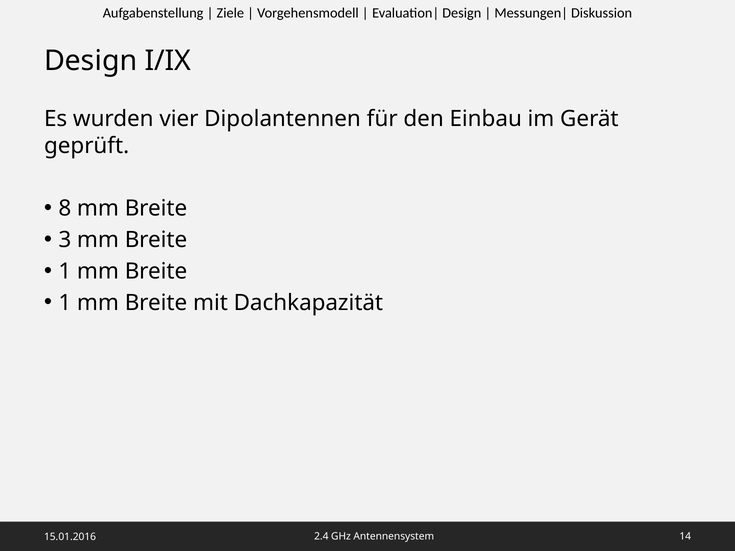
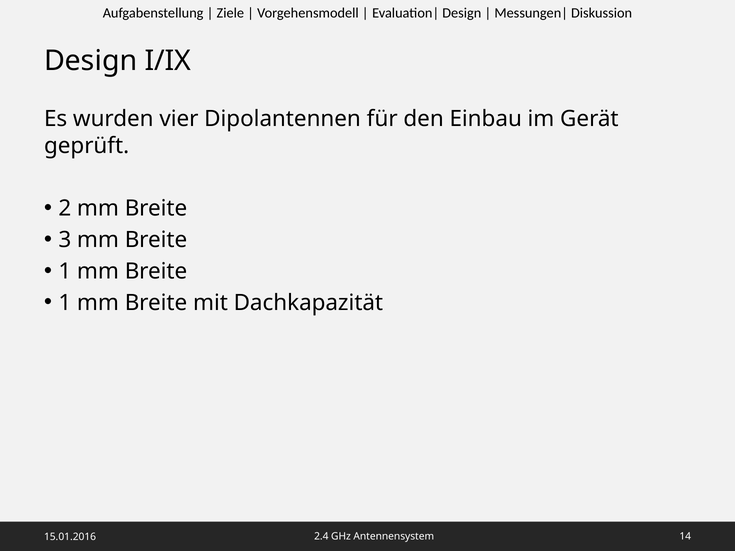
8: 8 -> 2 (65, 209)
